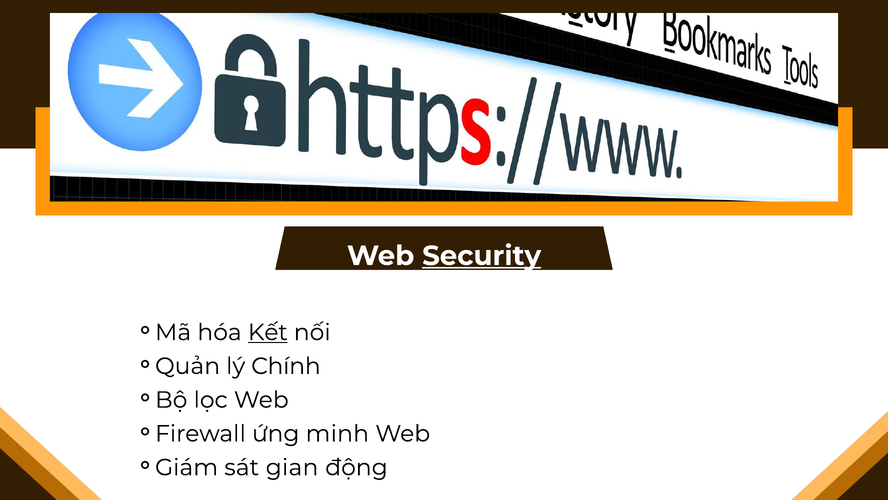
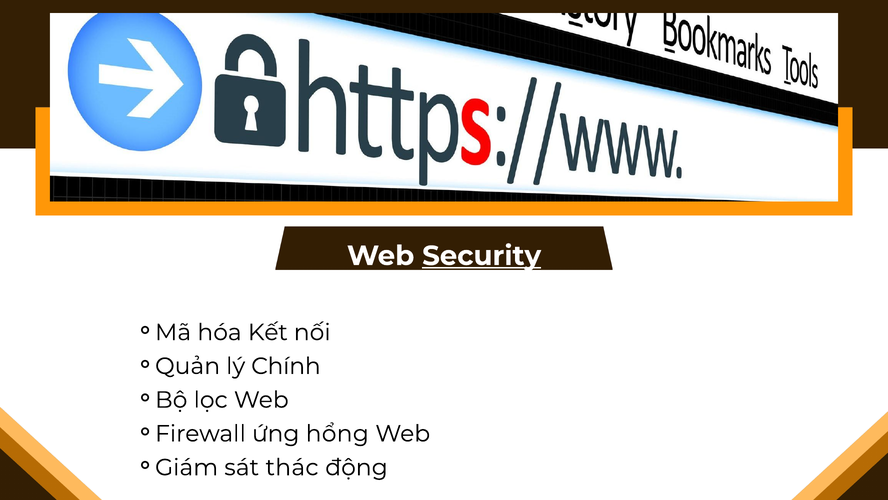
Kết underline: present -> none (268, 332)
minh: minh -> hổng (337, 433)
gian: gian -> thác (292, 467)
